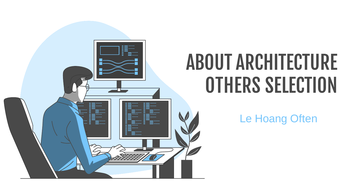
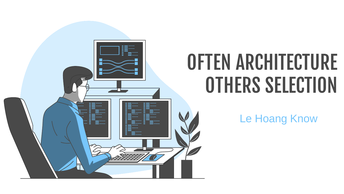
ABOUT: ABOUT -> OFTEN (209, 63)
Often: Often -> Know (304, 118)
